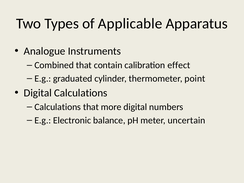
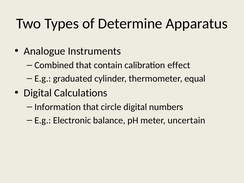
Applicable: Applicable -> Determine (130, 24)
point: point -> equal (195, 78)
Calculations: Calculations -> Information (58, 107)
more: more -> circle (111, 107)
